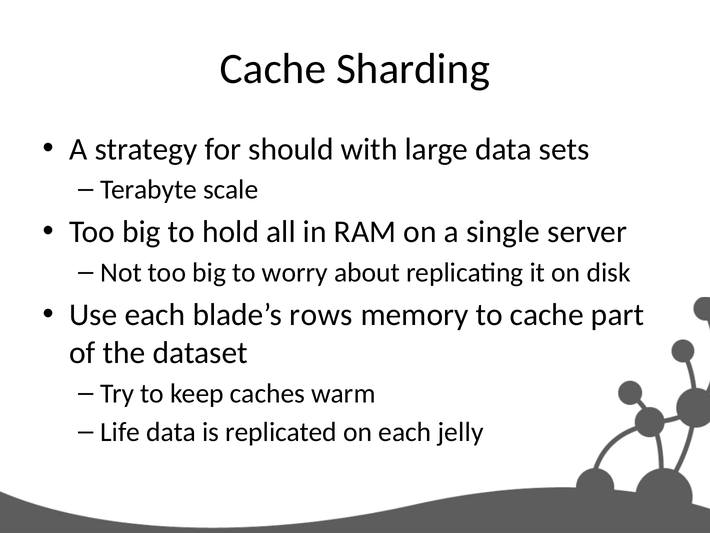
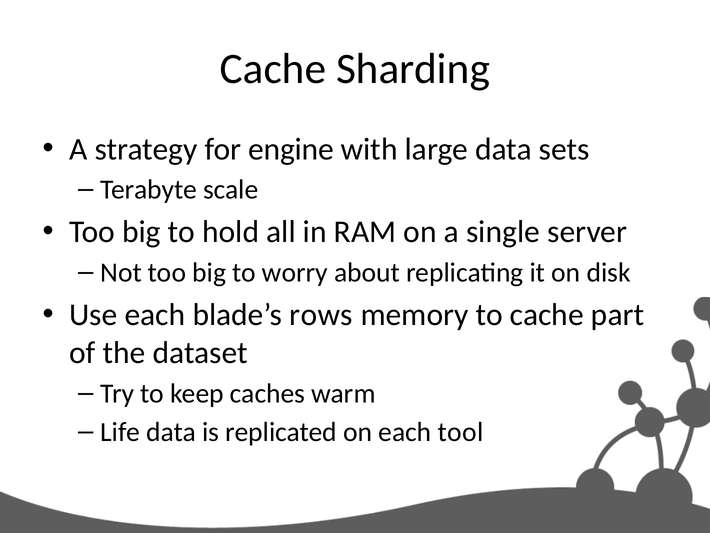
should: should -> engine (291, 149)
jelly: jelly -> tool (461, 432)
